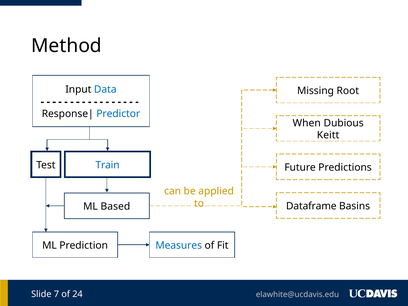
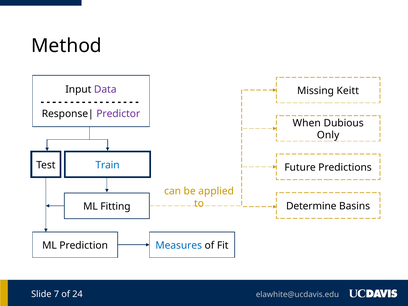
Data colour: blue -> purple (105, 89)
Root: Root -> Keitt (348, 91)
Predictor colour: blue -> purple (118, 114)
Keitt: Keitt -> Only (328, 135)
Dataframe: Dataframe -> Determine (311, 206)
Based: Based -> Fitting (115, 206)
